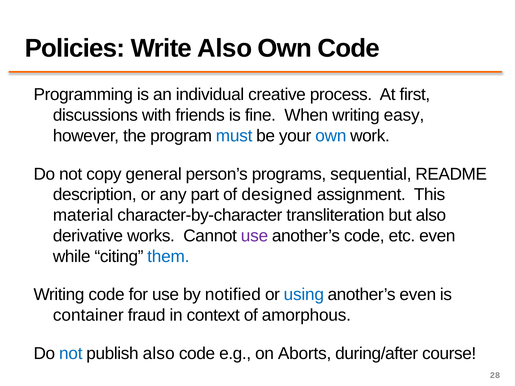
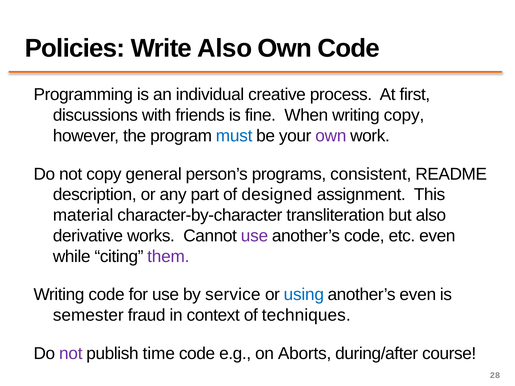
writing easy: easy -> copy (404, 115)
own colour: blue -> purple (331, 136)
sequential: sequential -> consistent (371, 174)
them colour: blue -> purple (168, 257)
notified: notified -> service (233, 295)
container: container -> semester (88, 315)
amorphous: amorphous -> techniques (306, 315)
not colour: blue -> purple (71, 354)
publish also: also -> time (159, 354)
